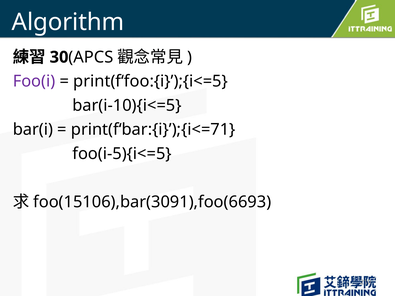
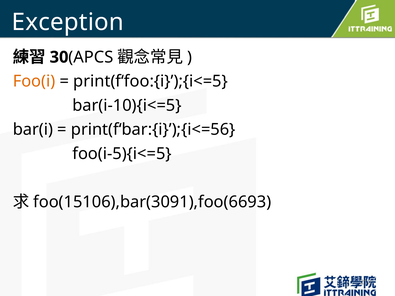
Algorithm: Algorithm -> Exception (68, 22)
Foo(i colour: purple -> orange (34, 81)
print(f‘bar:{i}’);{i<=71: print(f‘bar:{i}’);{i<=71 -> print(f‘bar:{i}’);{i<=56 (153, 130)
